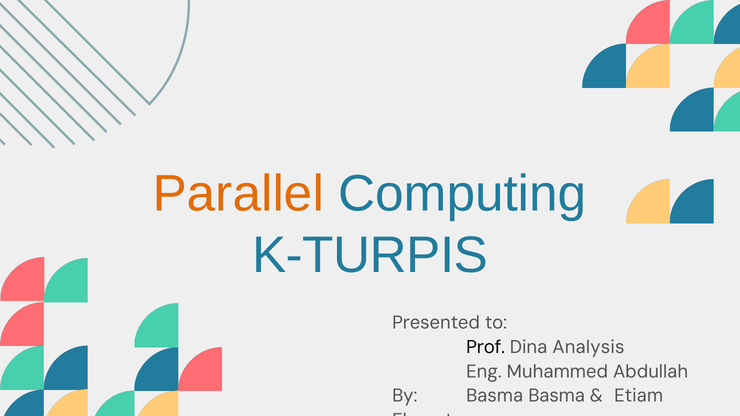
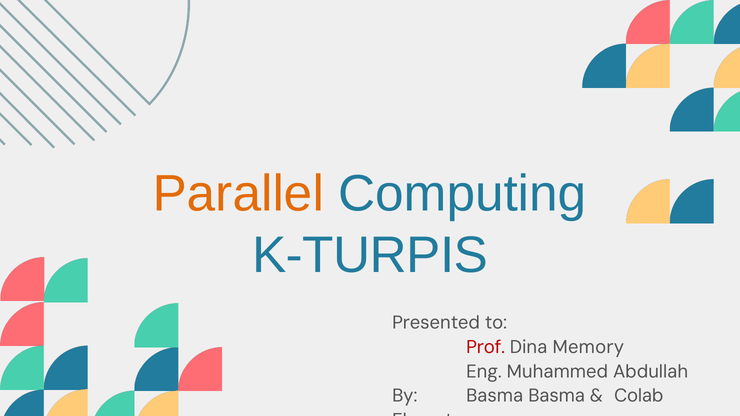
Prof colour: black -> red (486, 347)
Analysis: Analysis -> Memory (588, 347)
Etiam: Etiam -> Colab (639, 396)
